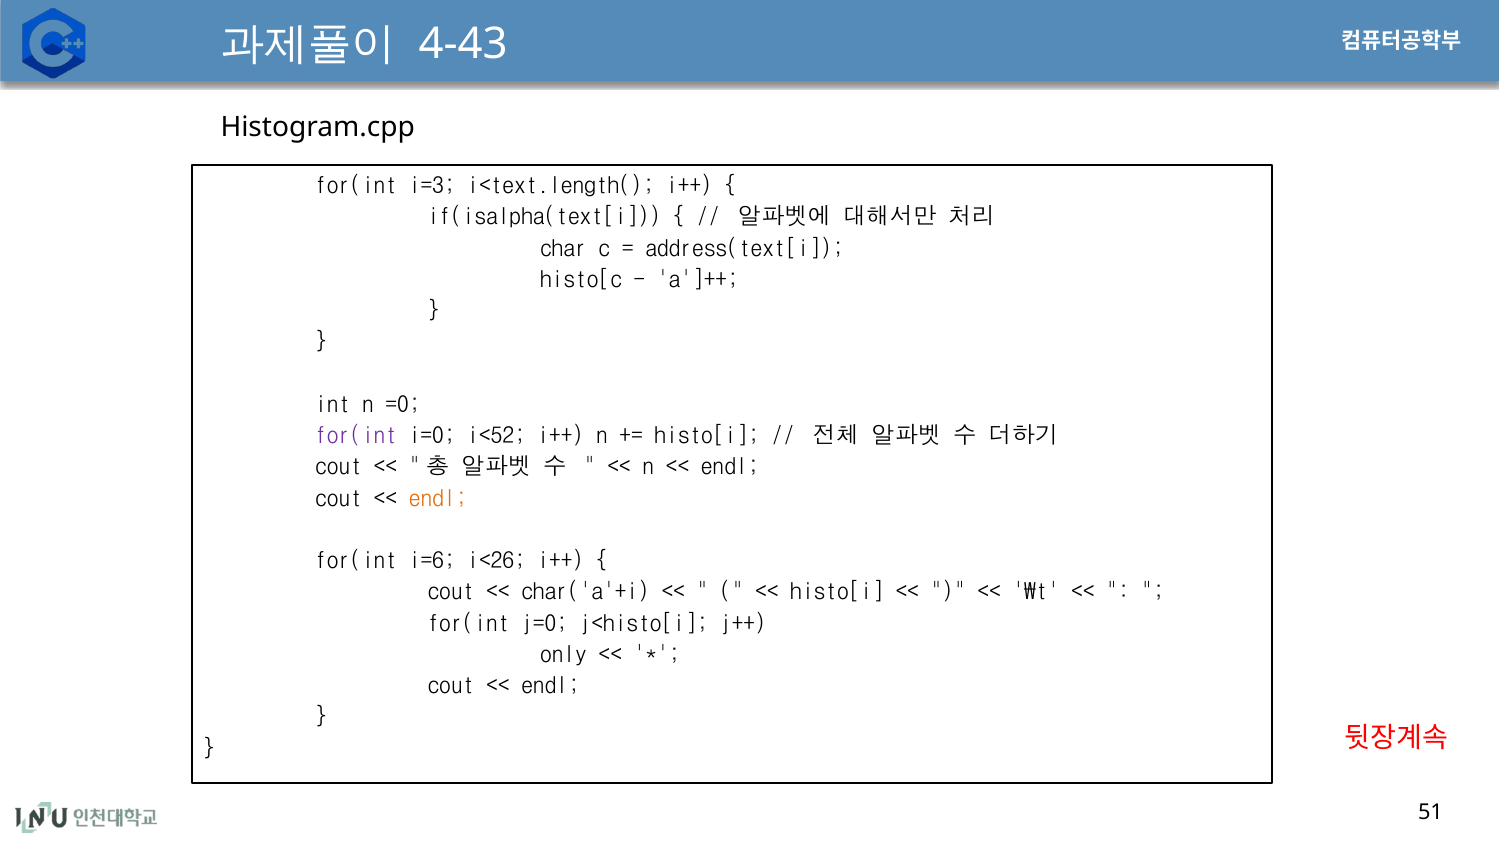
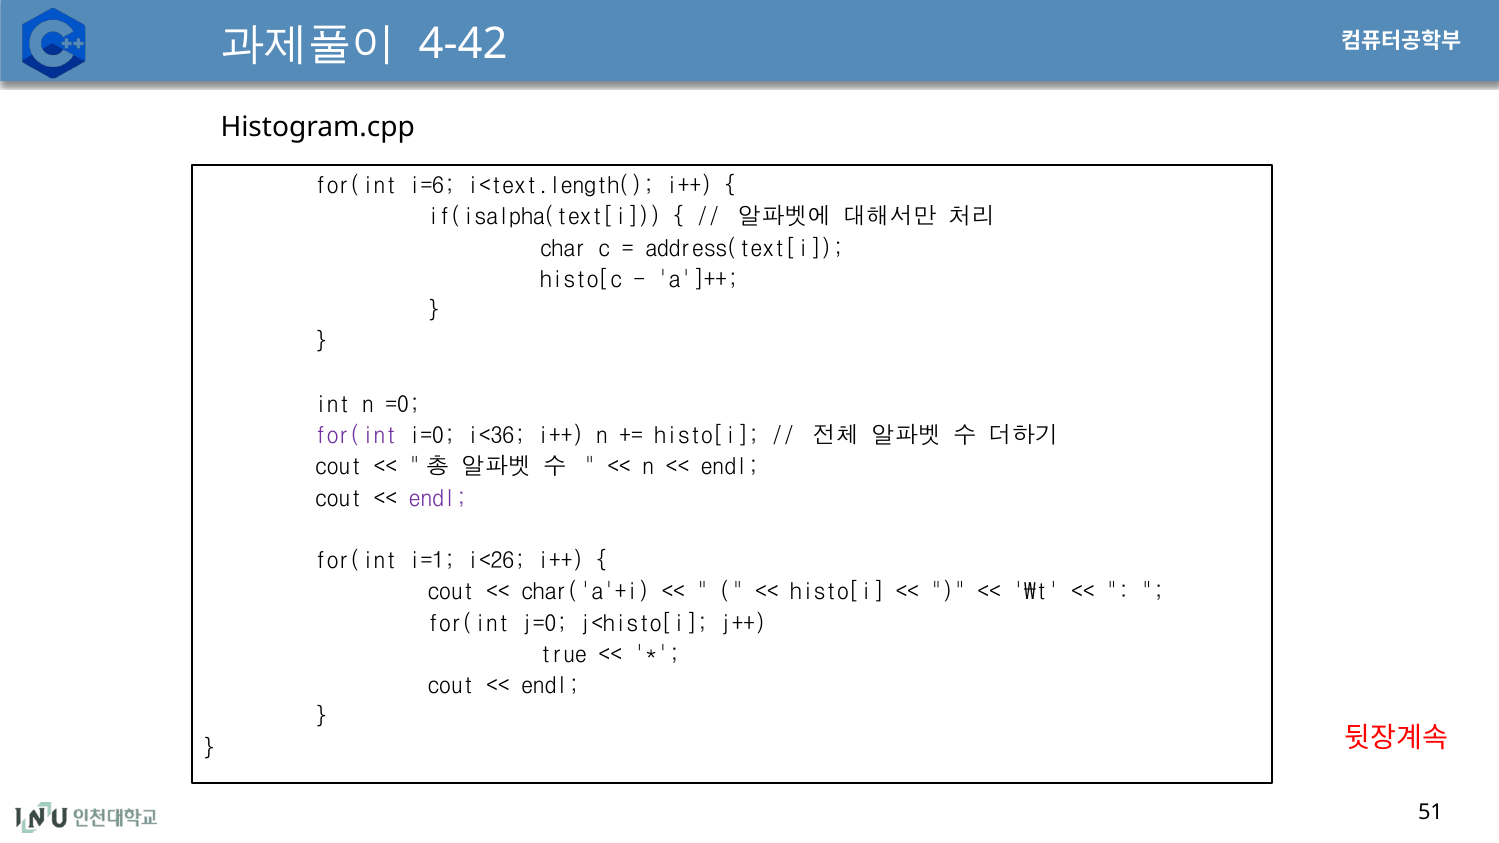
4-43: 4-43 -> 4-42 (463, 44)
i=3: i=3 -> i=6 (432, 186)
i<52: i<52 -> i<36 (496, 436)
endl colour: orange -> purple (438, 499)
i=6: i=6 -> i=1 (432, 561)
only: only -> true (563, 655)
